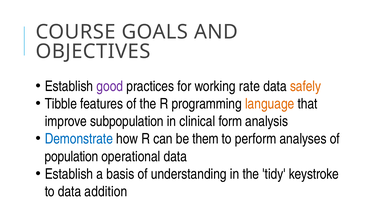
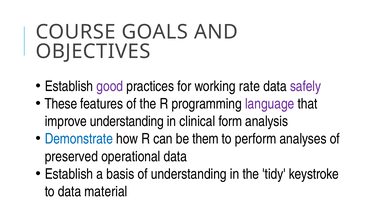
safely colour: orange -> purple (306, 86)
Tibble: Tibble -> These (61, 104)
language colour: orange -> purple (270, 104)
improve subpopulation: subpopulation -> understanding (127, 121)
population: population -> preserved (71, 156)
addition: addition -> material (106, 191)
